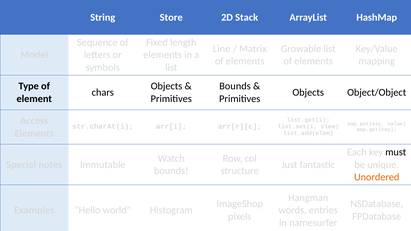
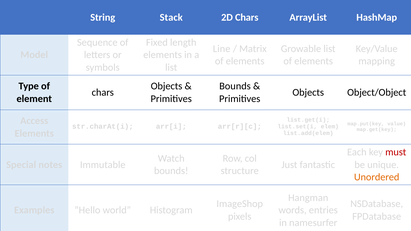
Store: Store -> Stack (171, 17)
2D Stack: Stack -> Chars (247, 17)
must colour: black -> red (396, 152)
